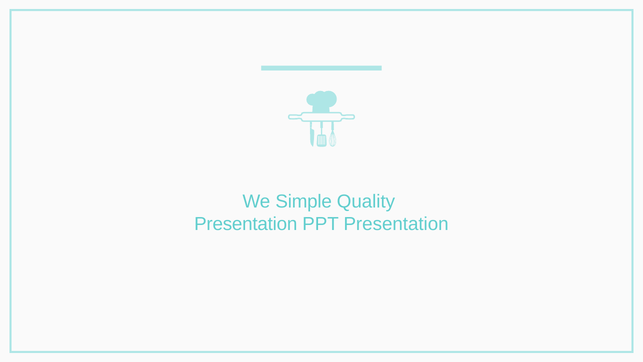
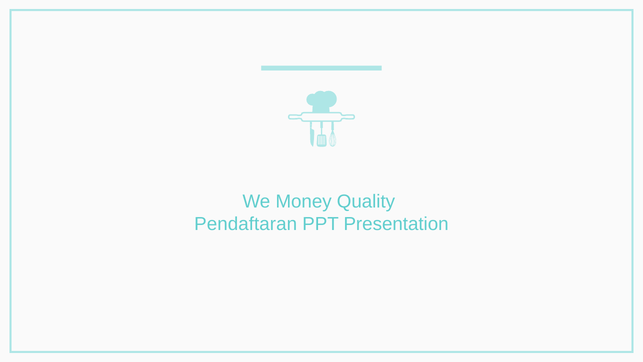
Simple: Simple -> Money (304, 201)
Presentation: Presentation -> Pendaftaran (246, 224)
